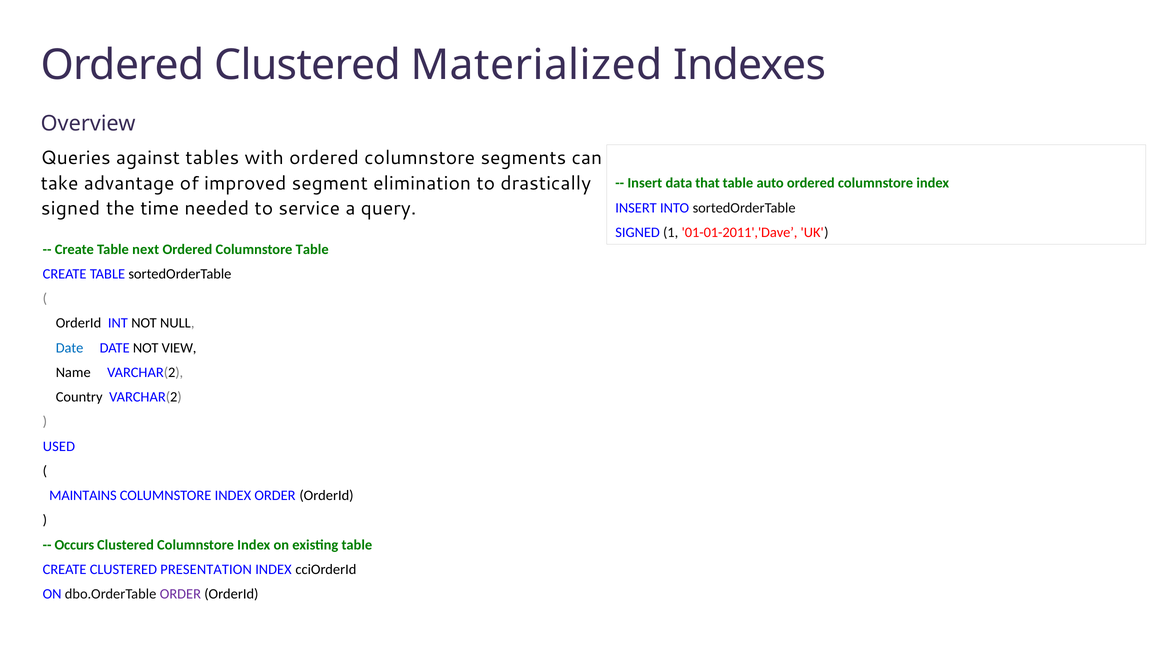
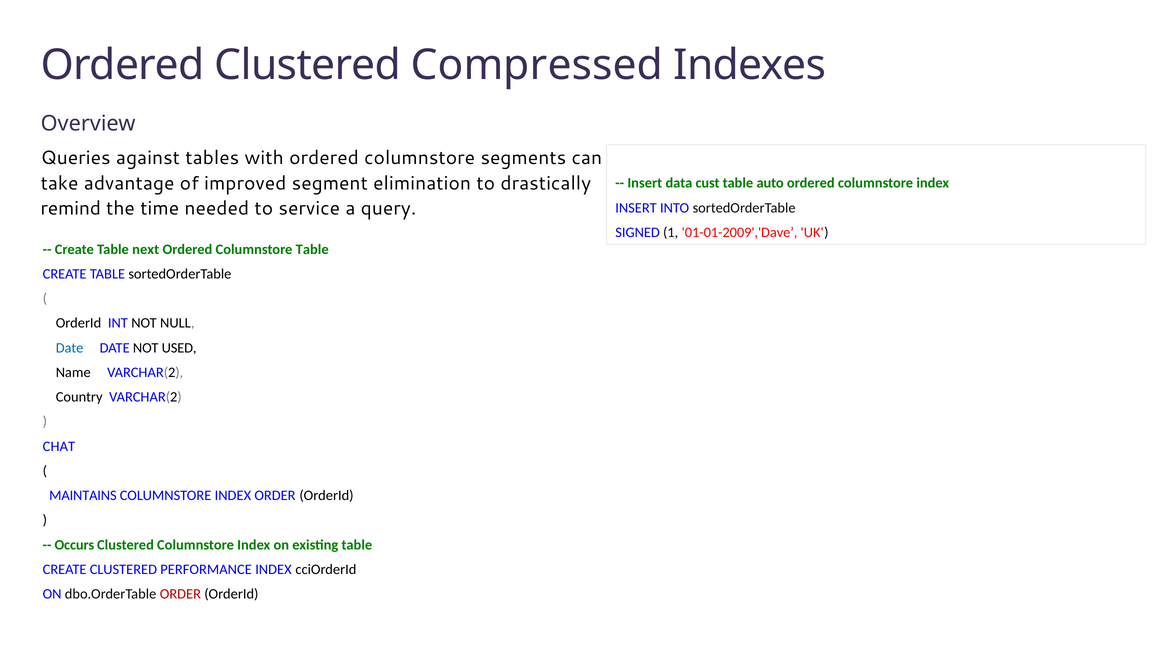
Materialized: Materialized -> Compressed (537, 65)
that: that -> cust (708, 183)
signed: signed -> remind (71, 209)
01-01-2011','Dave: 01-01-2011','Dave -> 01-01-2009','Dave (740, 233)
VIEW: VIEW -> USED (179, 348)
USED: USED -> CHAT (59, 447)
PRESENTATION: PRESENTATION -> PERFORMANCE (206, 570)
ORDER colour: purple -> red (180, 594)
